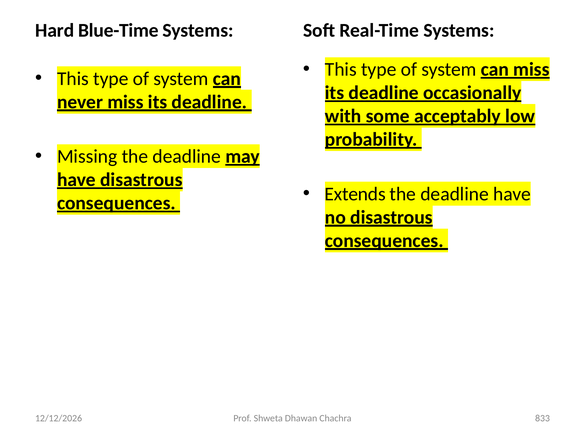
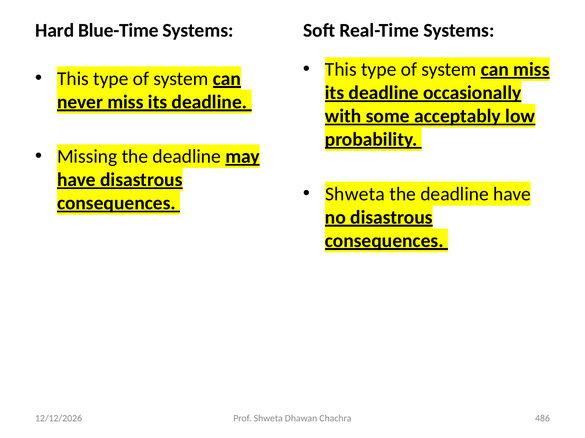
Extends: Extends -> Shweta (355, 194)
833: 833 -> 486 (542, 419)
